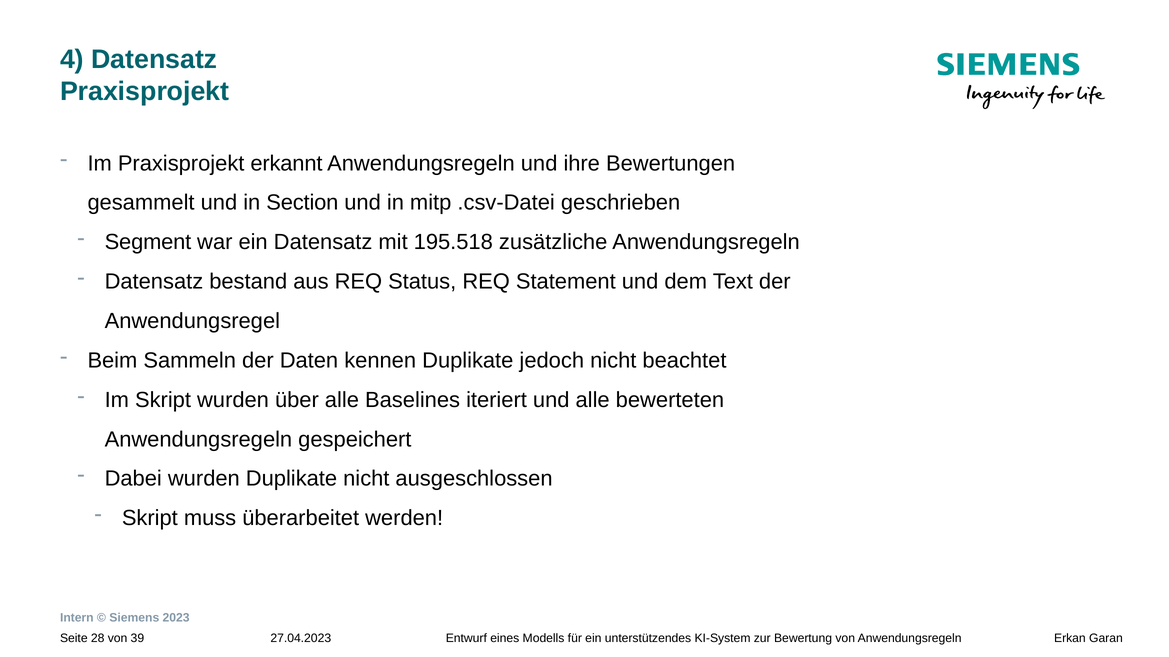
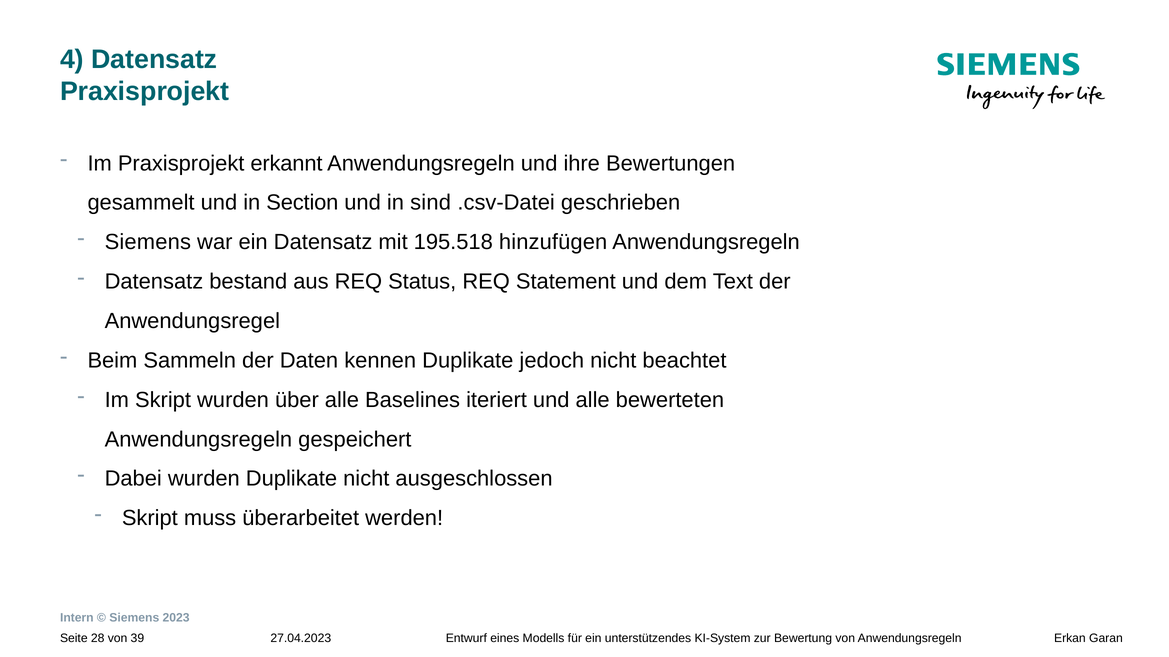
mitp: mitp -> sind (431, 203)
Segment: Segment -> Siemens (148, 242)
zusätzliche: zusätzliche -> hinzufügen (553, 242)
